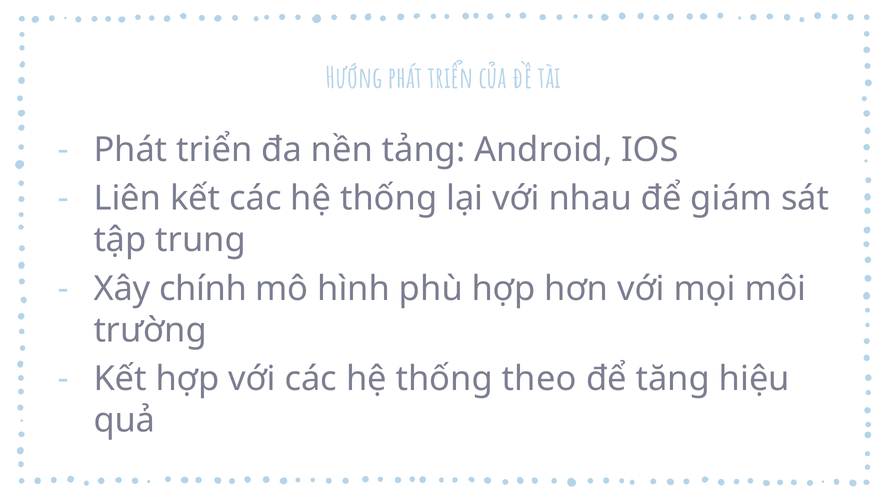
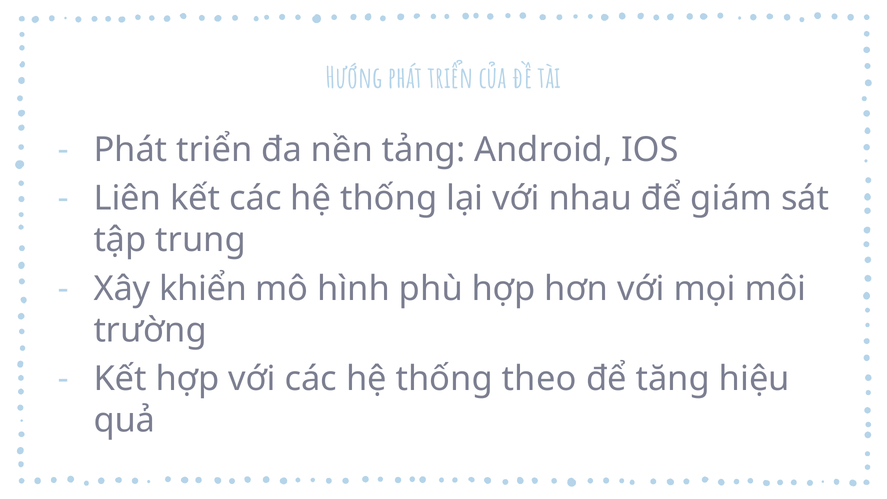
chính: chính -> khiển (203, 289)
